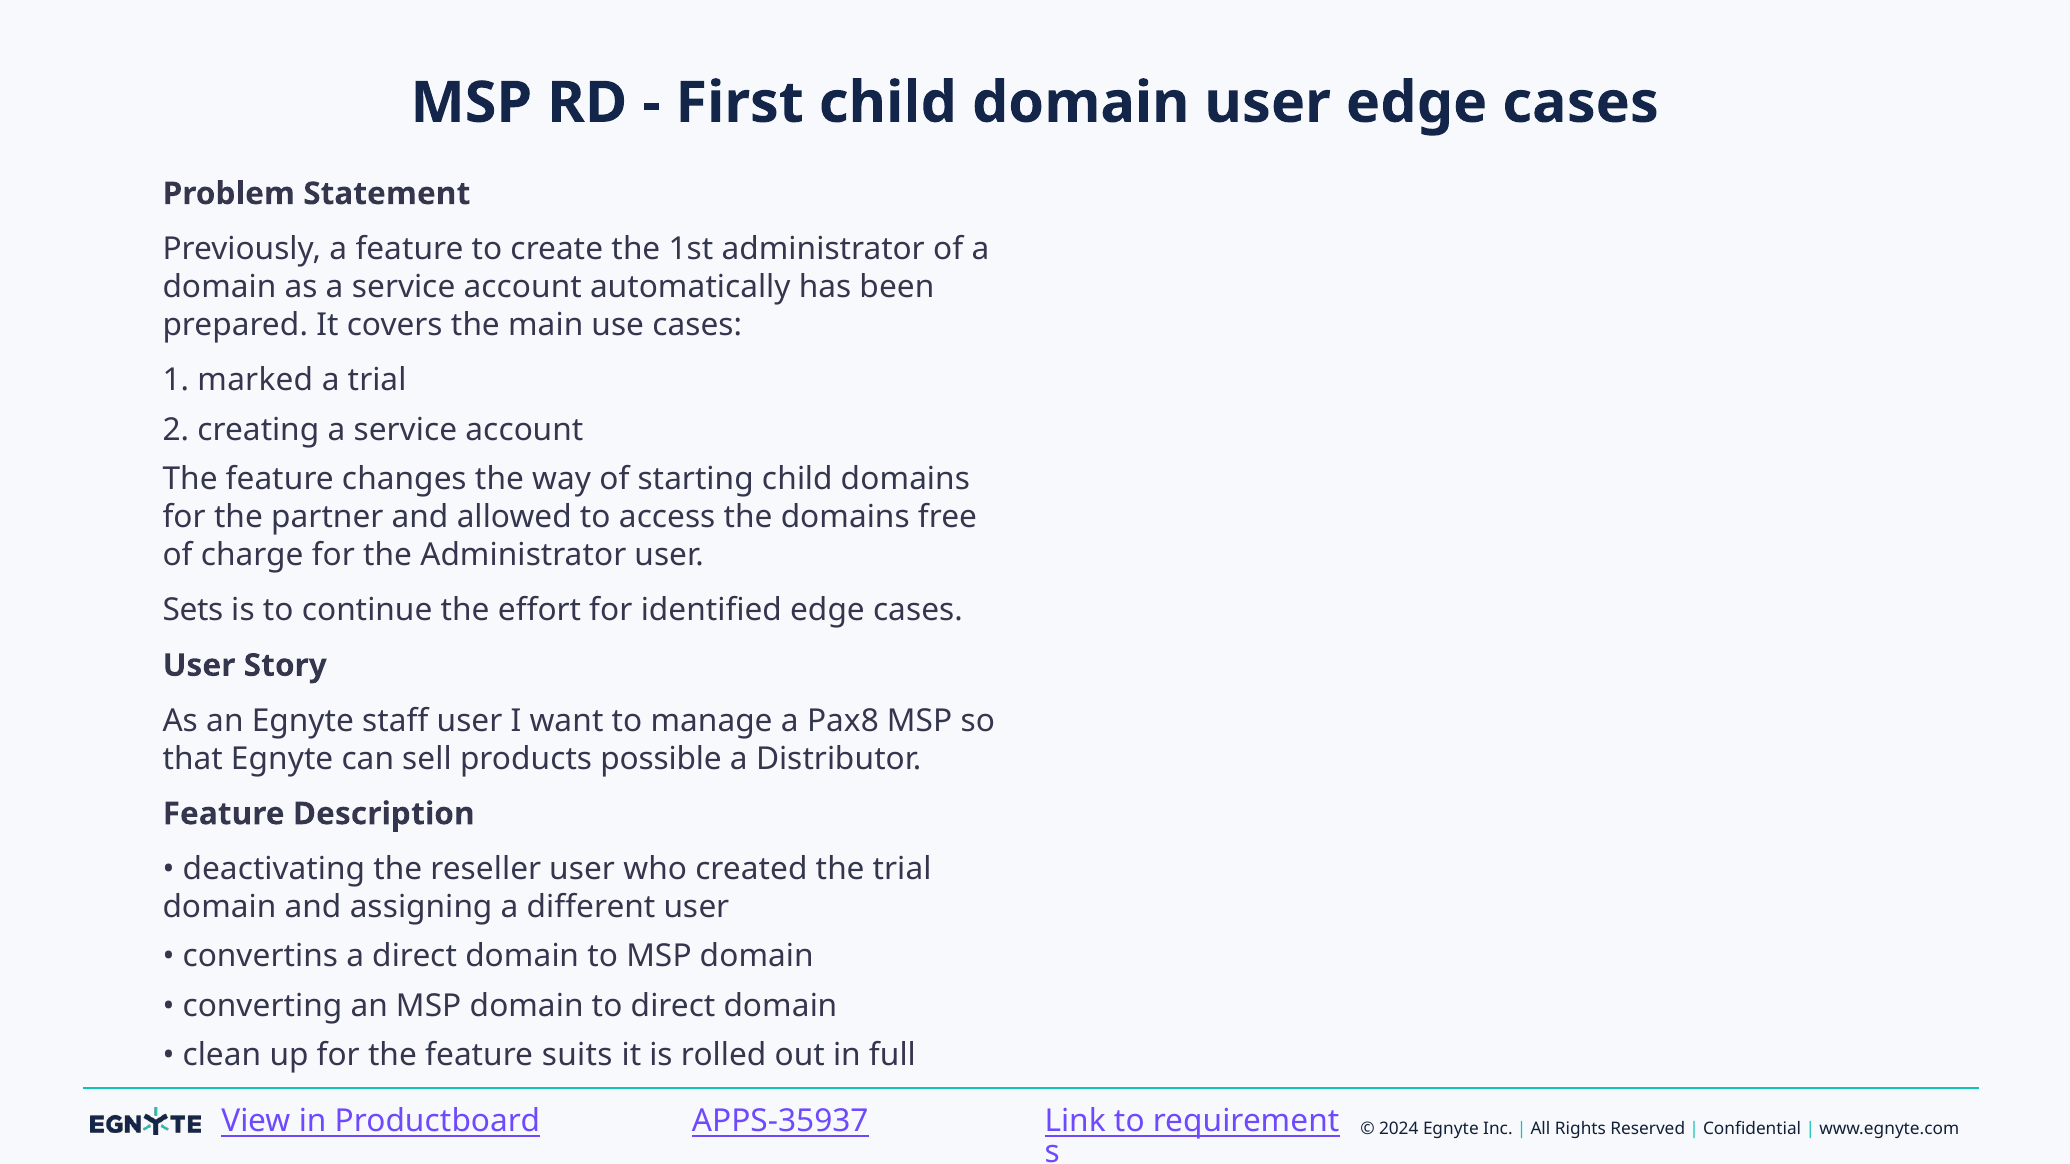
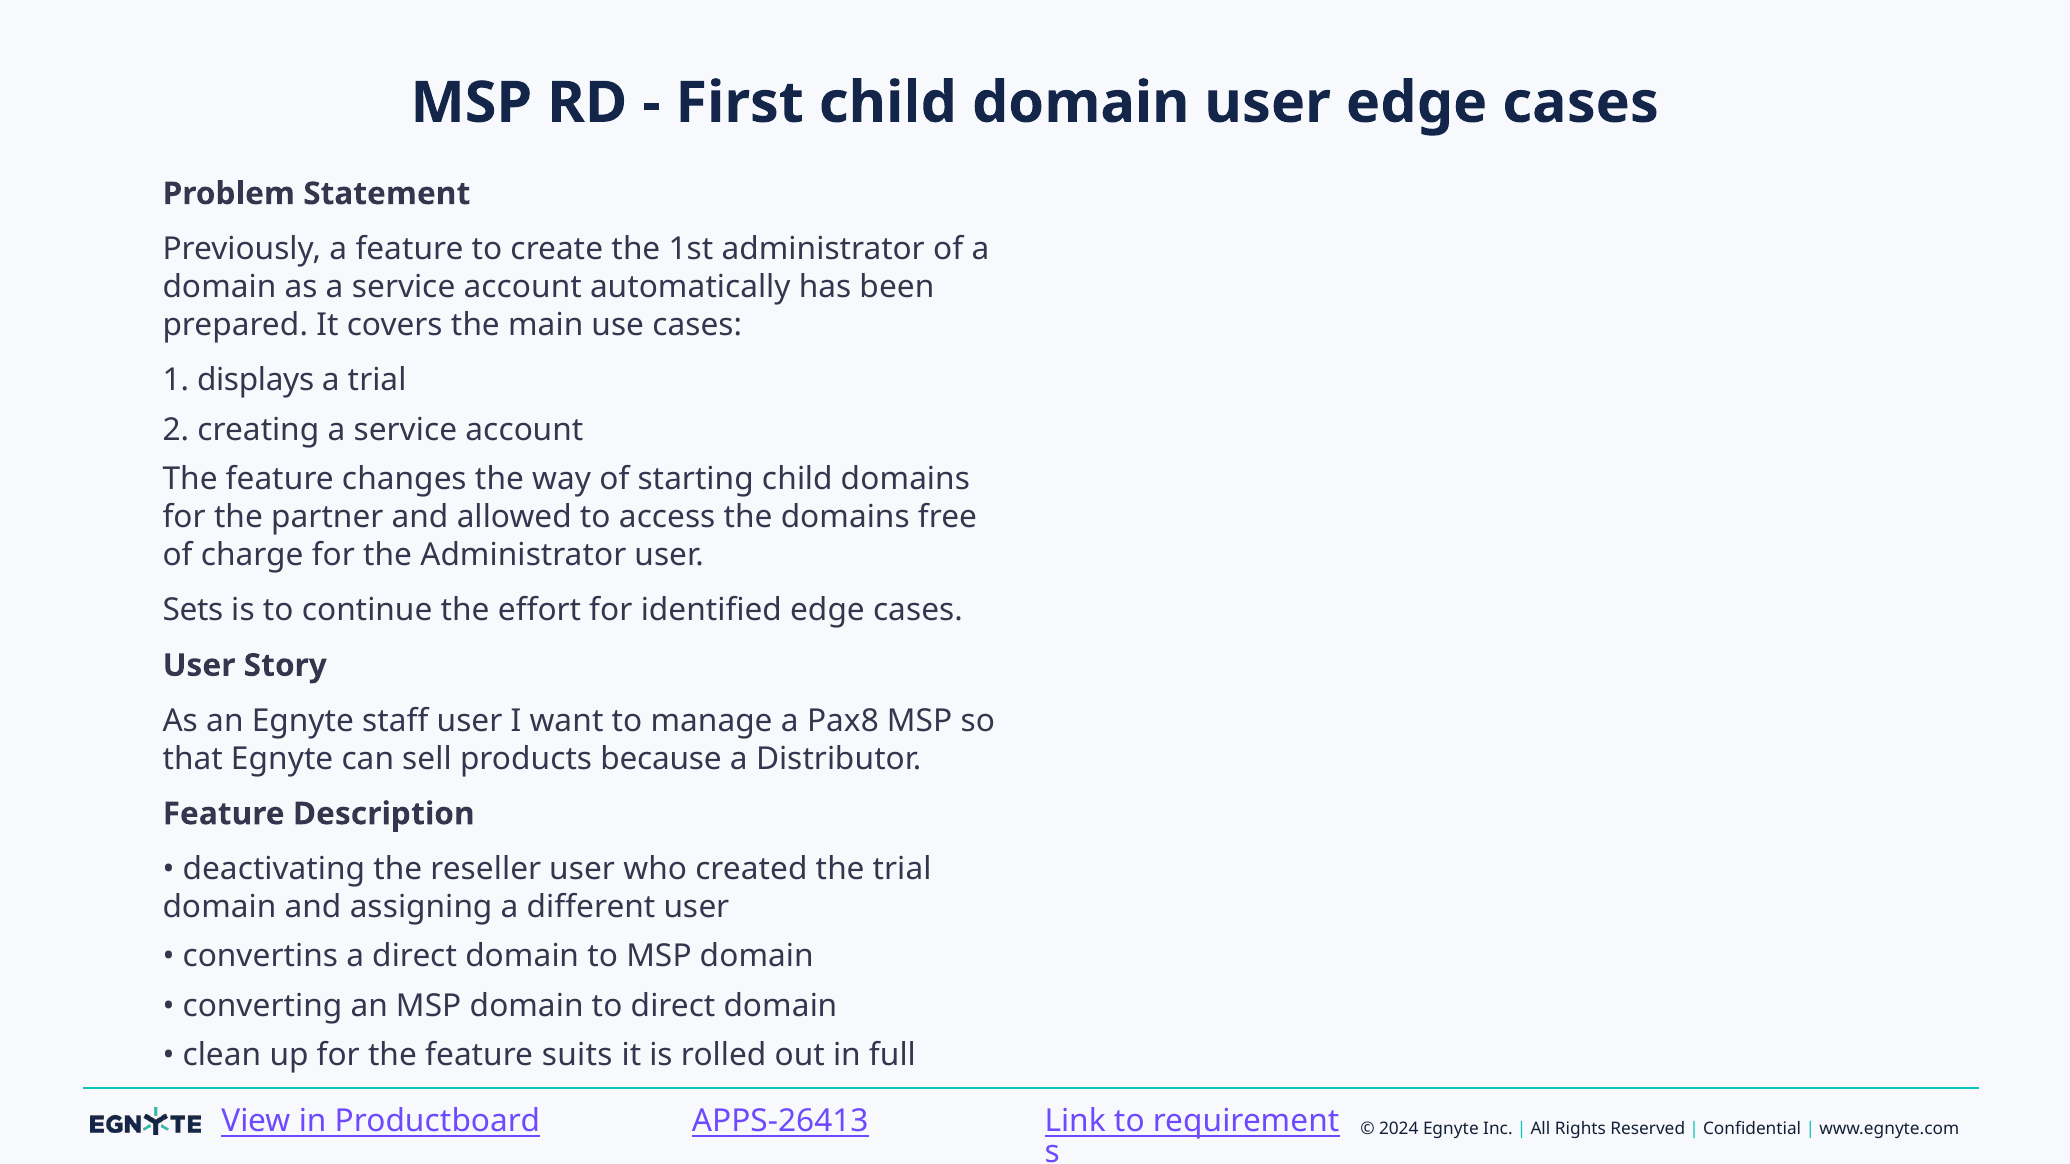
marked: marked -> displays (256, 380)
possible: possible -> because (661, 759)
APPS-35937: APPS-35937 -> APPS-26413 (780, 1122)
